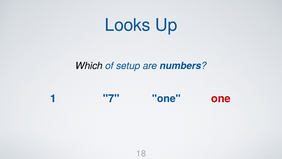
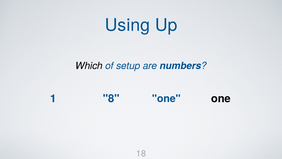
Looks: Looks -> Using (127, 25)
7: 7 -> 8 (111, 98)
one colour: red -> black (221, 98)
